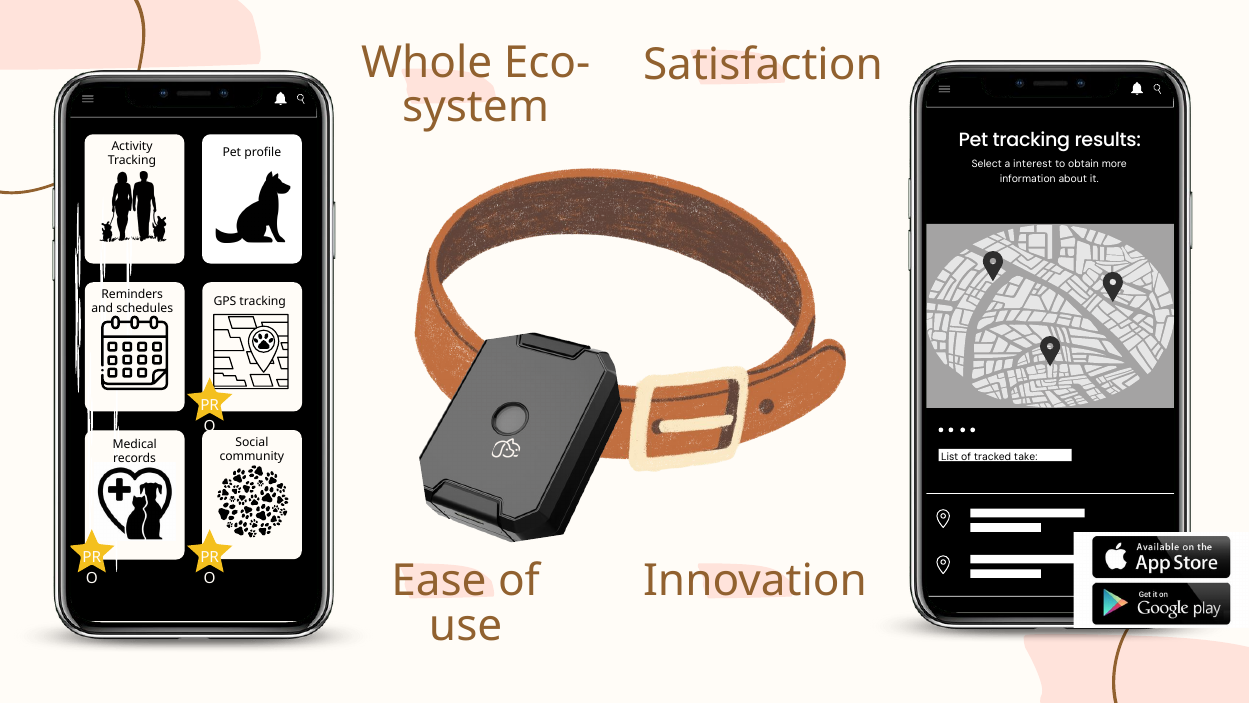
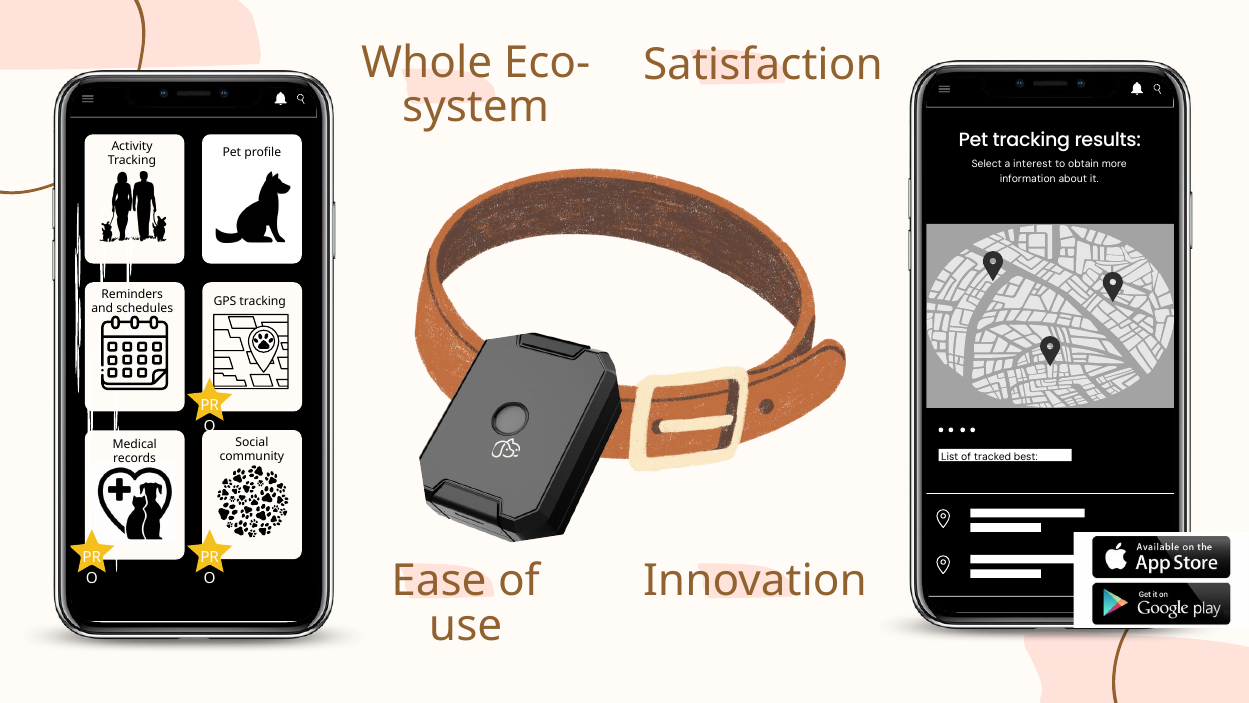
take: take -> best (1026, 457)
